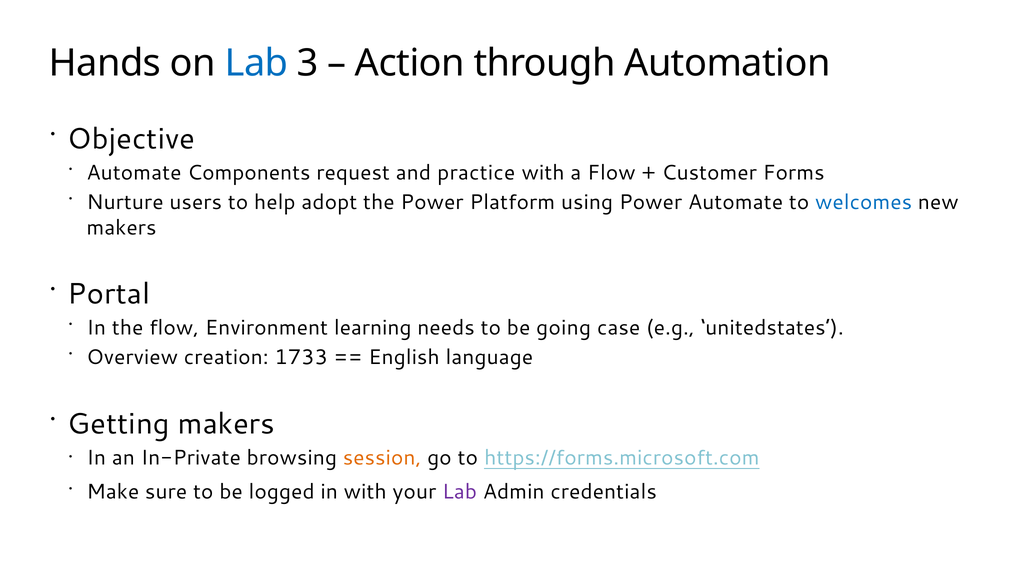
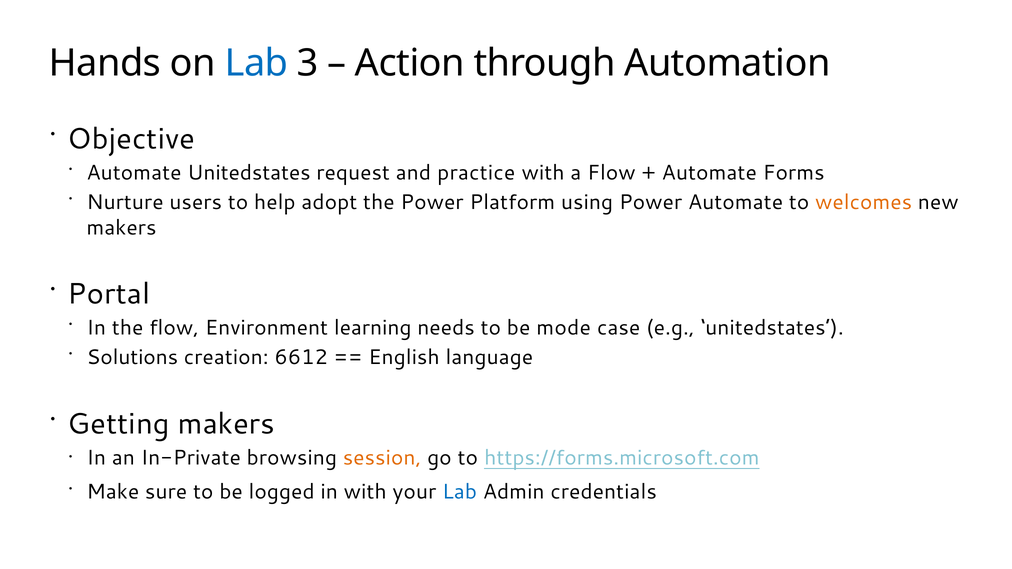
Automate Components: Components -> Unitedstates (249, 173)
Customer: Customer -> Automate (709, 173)
welcomes colour: blue -> orange (864, 202)
going: going -> mode (564, 328)
Overview: Overview -> Solutions (132, 358)
1733: 1733 -> 6612 (301, 358)
Lab colour: purple -> blue (460, 492)
